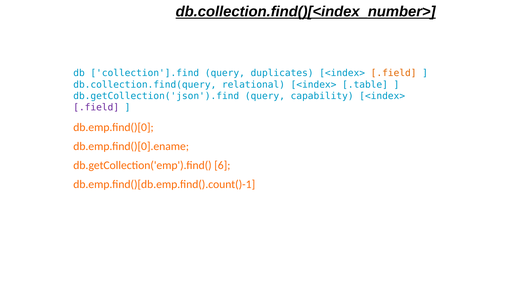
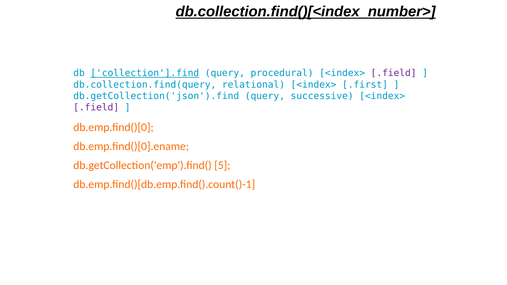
collection'].find underline: none -> present (145, 73)
duplicates: duplicates -> procedural (282, 73)
.field colour: orange -> purple (394, 73)
.table: .table -> .first (365, 85)
capability: capability -> successive (322, 96)
6: 6 -> 5 (222, 165)
